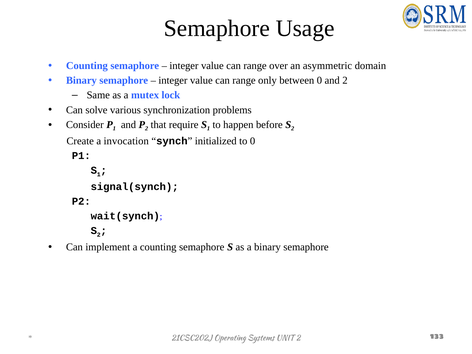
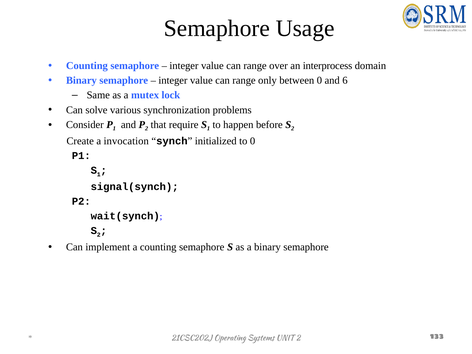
asymmetric: asymmetric -> interprocess (328, 66)
and 2: 2 -> 6 (345, 81)
